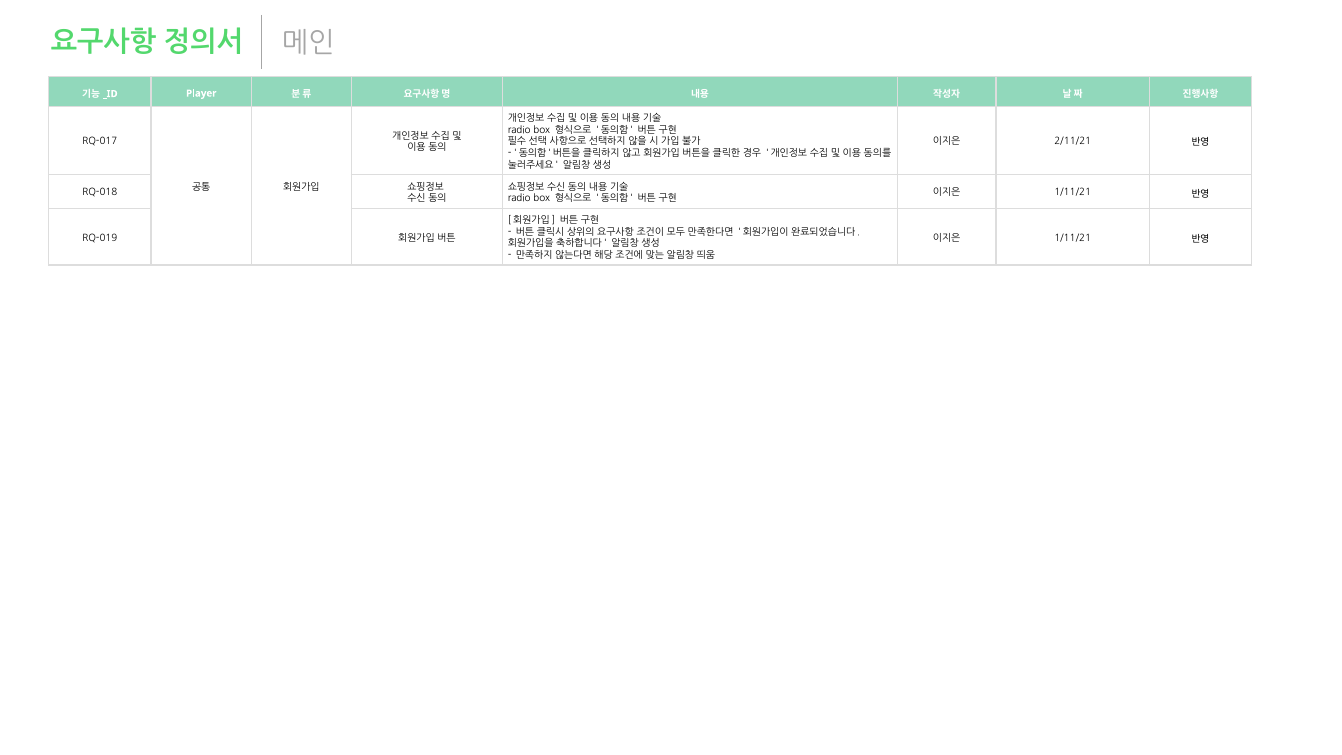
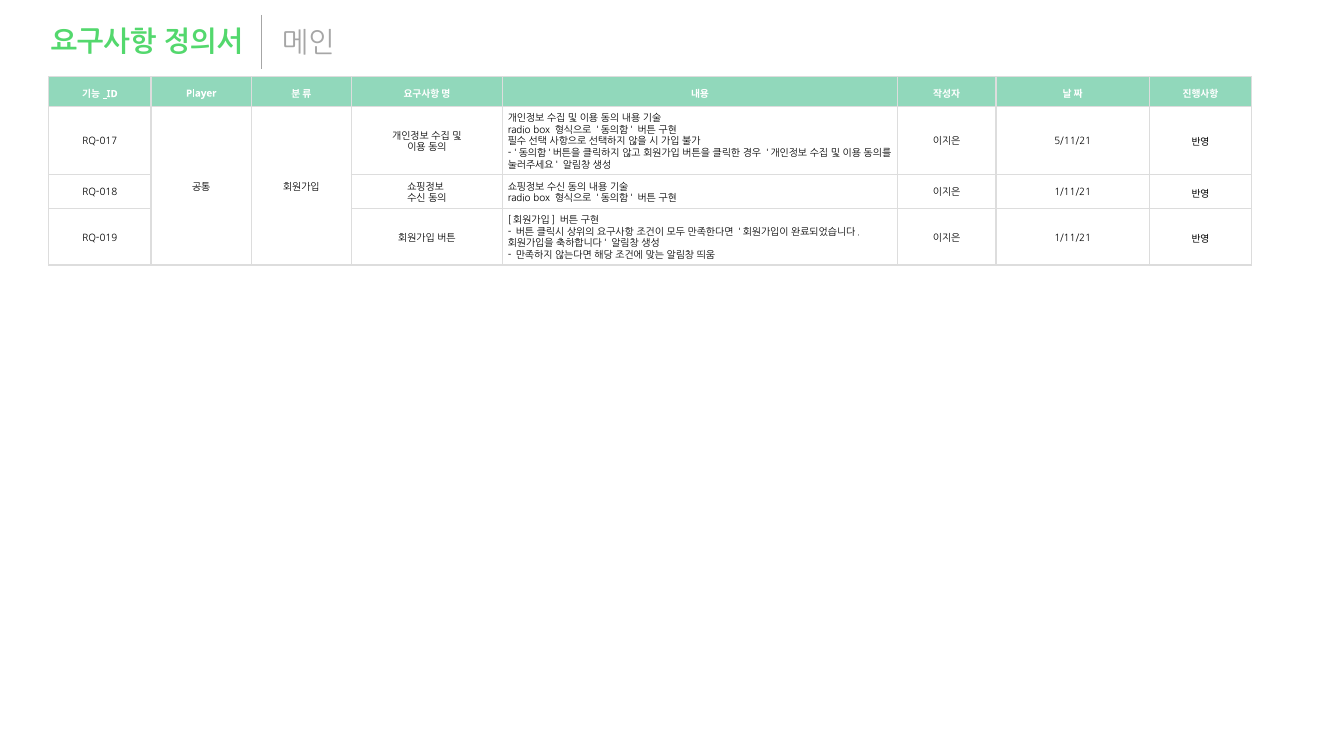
2/11/21: 2/11/21 -> 5/11/21 (1073, 142)
